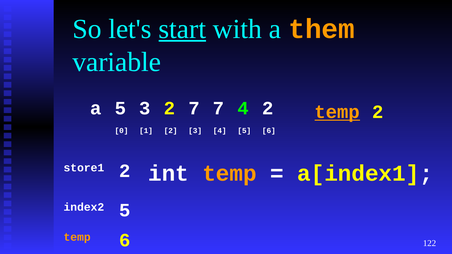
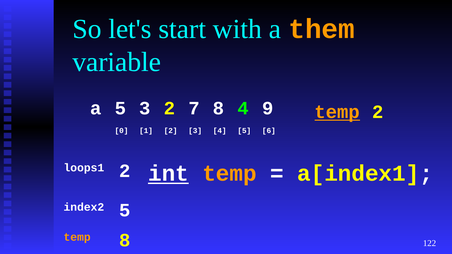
start underline: present -> none (182, 29)
7 7: 7 -> 8 (219, 108)
4 2: 2 -> 9 (268, 108)
store1: store1 -> loops1 (84, 168)
int underline: none -> present (168, 174)
temp 6: 6 -> 8 (125, 240)
